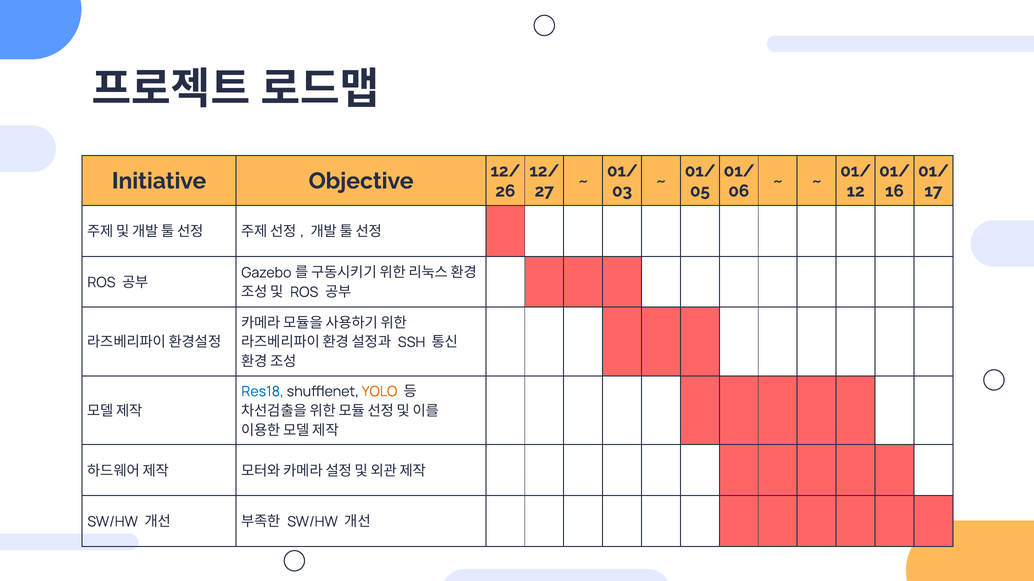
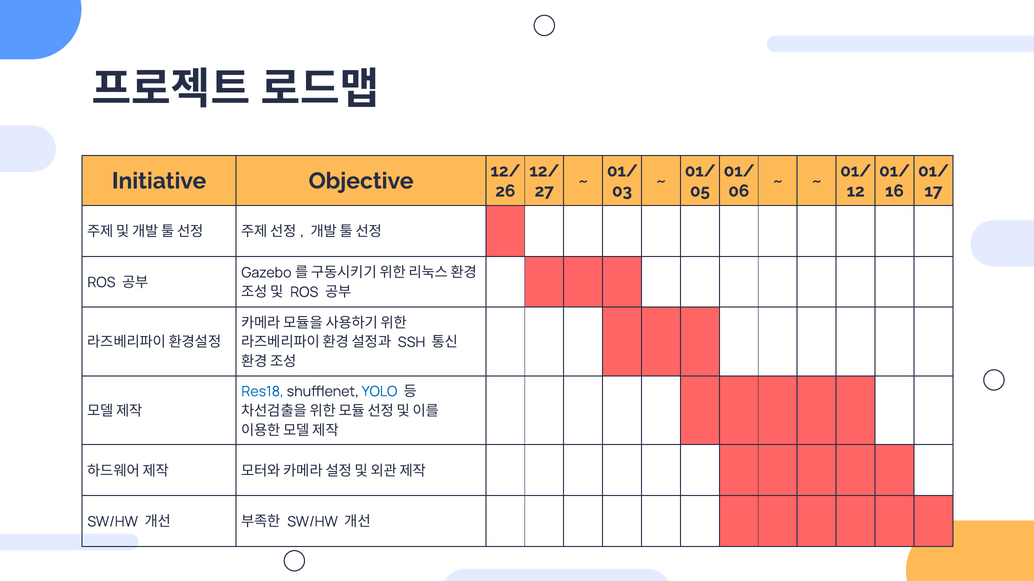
YOLO colour: orange -> blue (380, 392)
